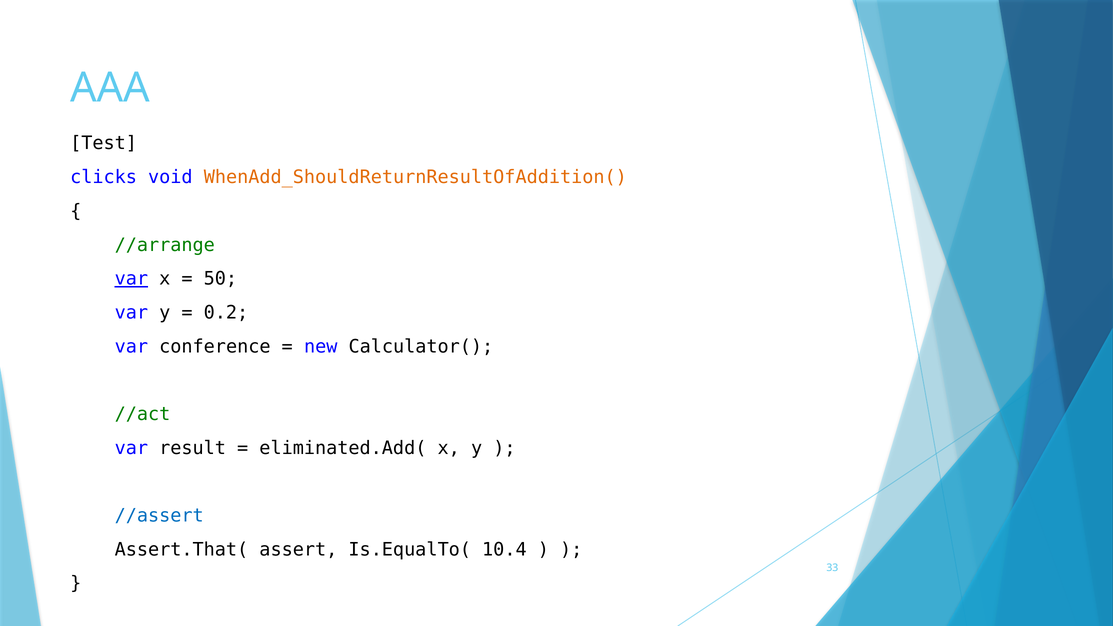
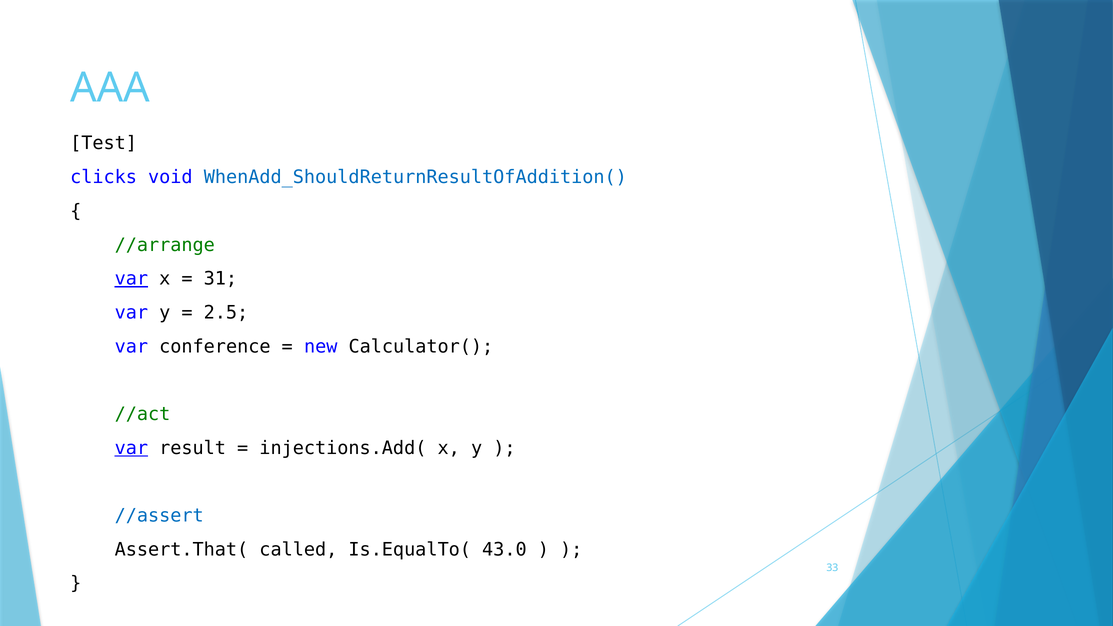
WhenAdd_ShouldReturnResultOfAddition( colour: orange -> blue (415, 177)
50: 50 -> 31 (220, 279)
0.2: 0.2 -> 2.5 (226, 313)
var underline: none -> present (131, 448)
eliminated.Add(: eliminated.Add( -> injections.Add( (343, 448)
assert: assert -> called (298, 550)
10.4: 10.4 -> 43.0 (504, 550)
